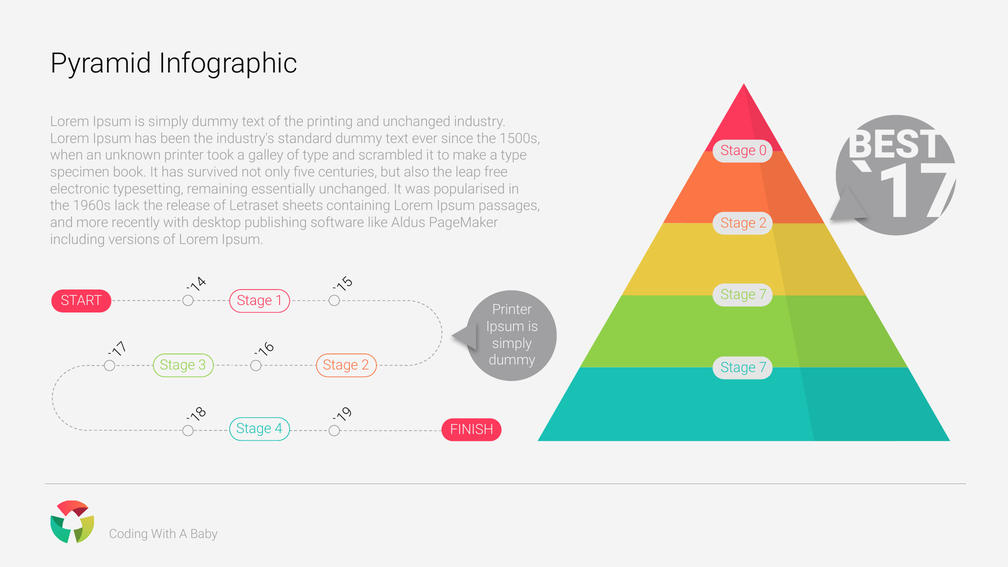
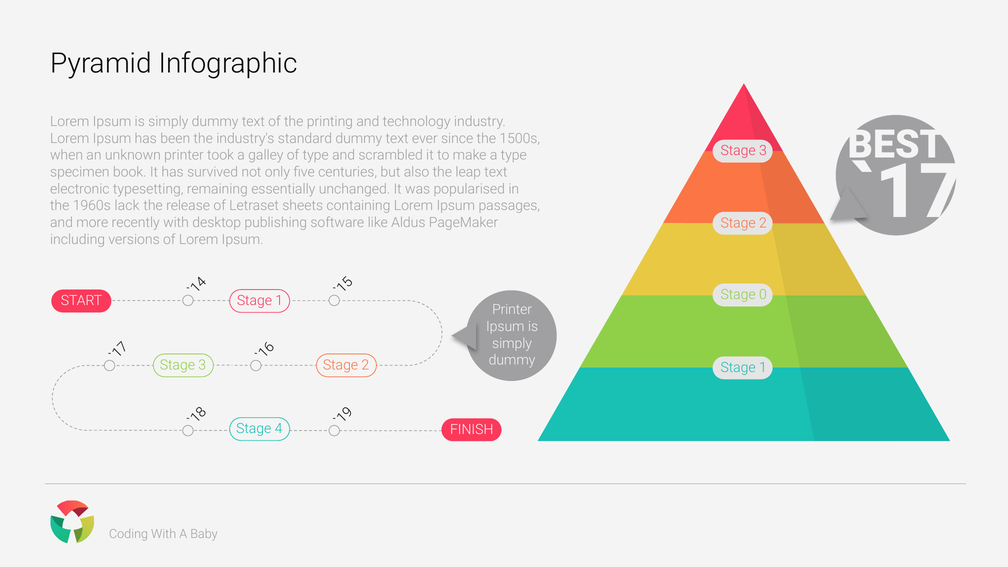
and unchanged: unchanged -> technology (417, 122)
0: 0 -> 3 (763, 151)
leap free: free -> text (496, 172)
7: 7 -> 0 (763, 295)
7: 7 -> 1 (763, 368)
